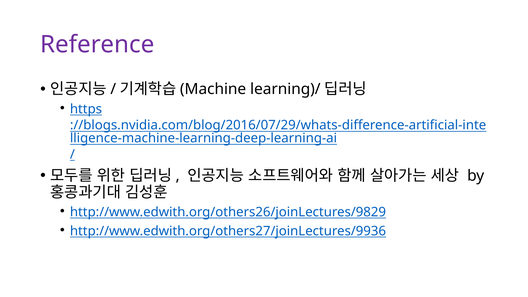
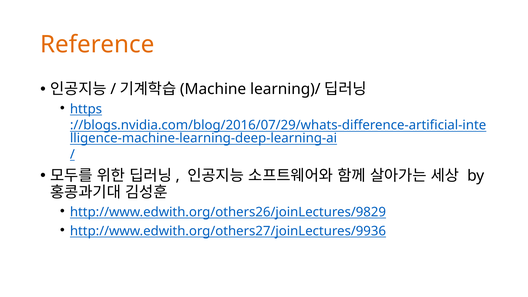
Reference colour: purple -> orange (97, 44)
